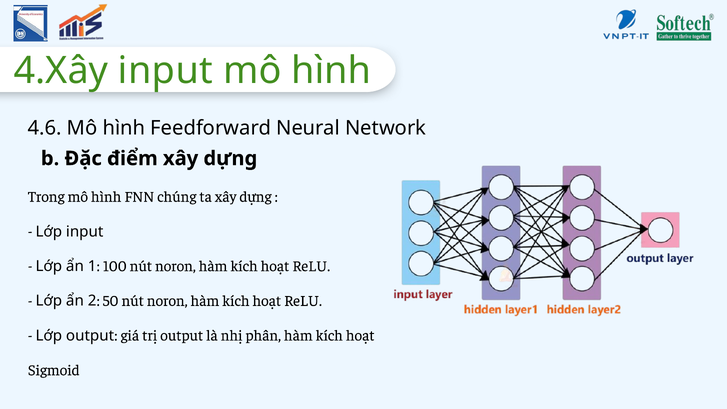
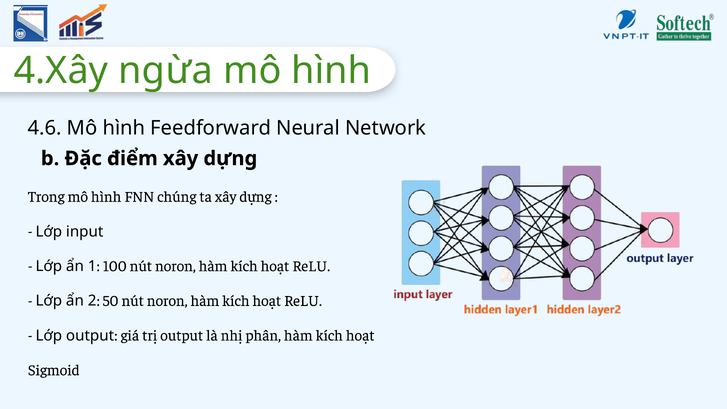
4.Xây input: input -> ngừa (165, 71)
